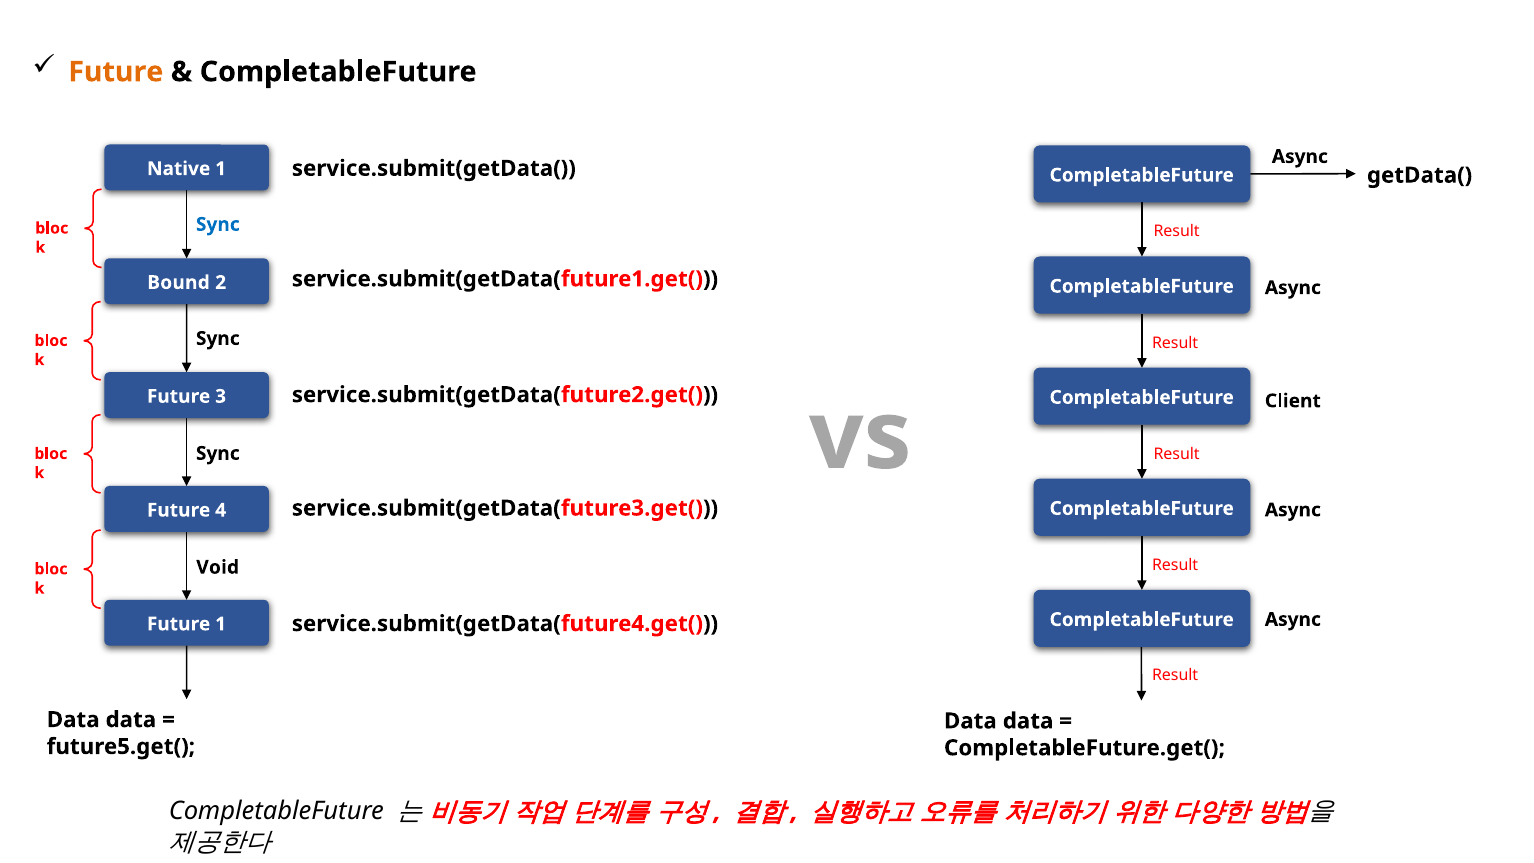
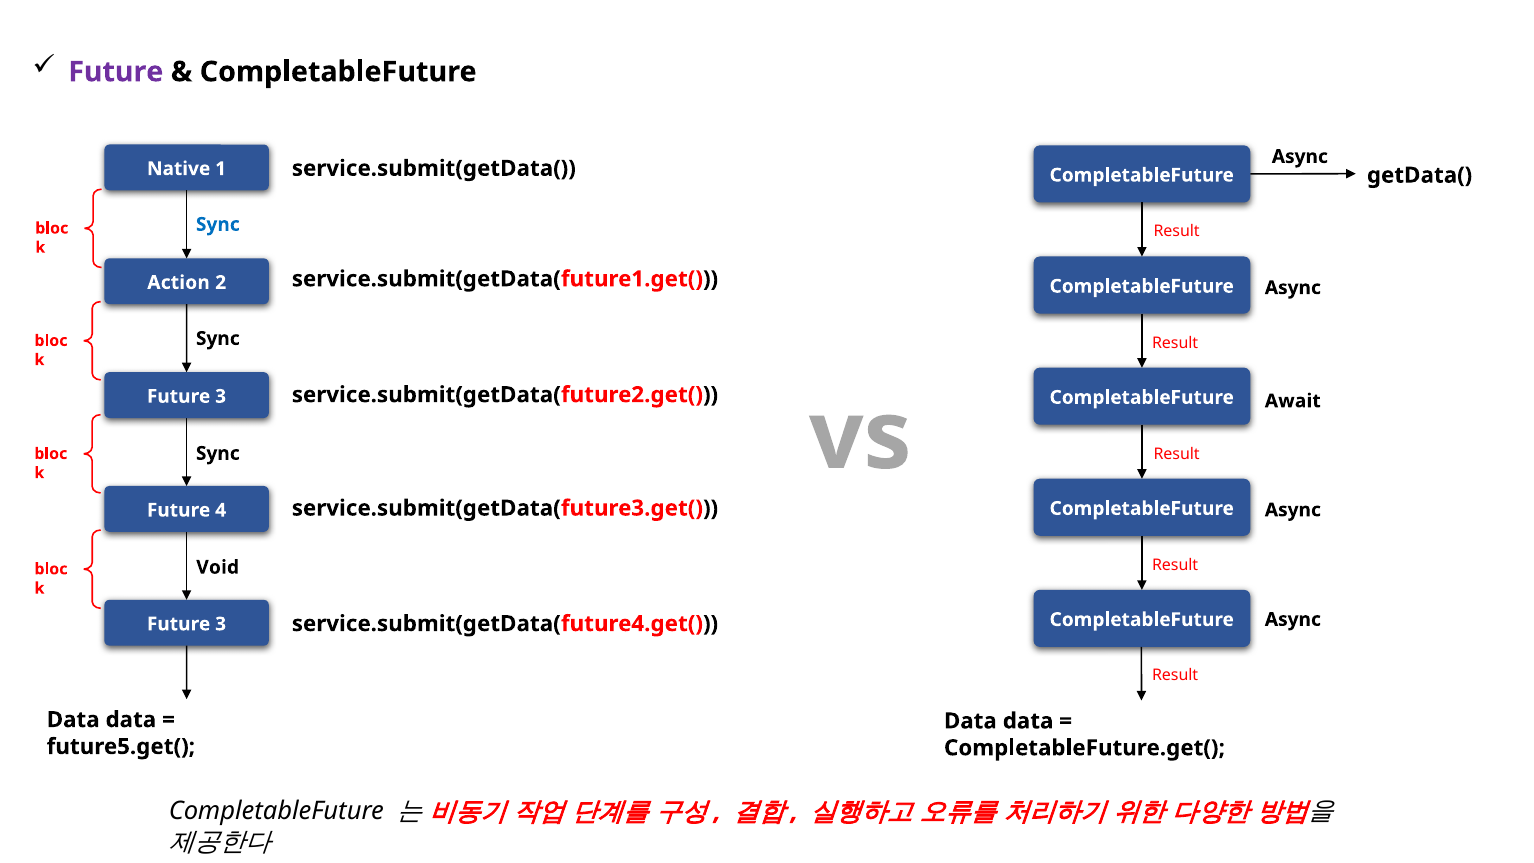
Future colour: orange -> purple (116, 72)
Bound: Bound -> Action (179, 283)
Client: Client -> Await (1293, 401)
1: 1 -> 3 (221, 624)
